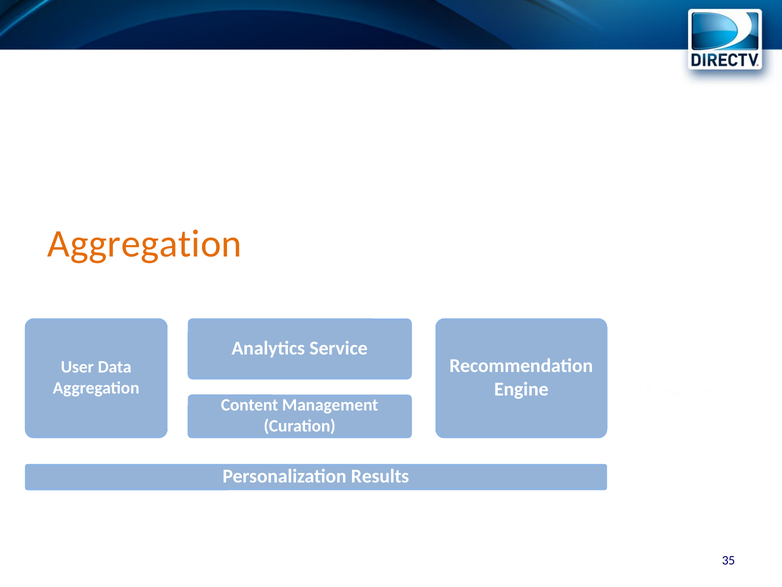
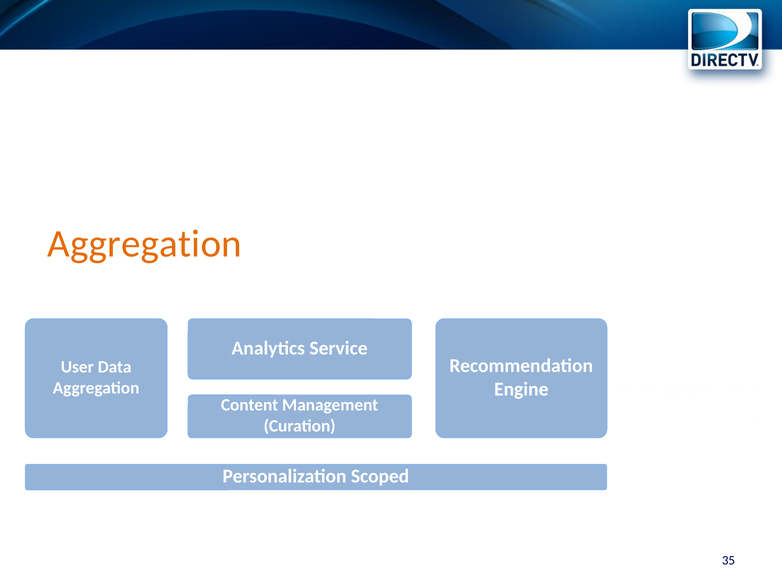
Results: Results -> Scoped (380, 476)
